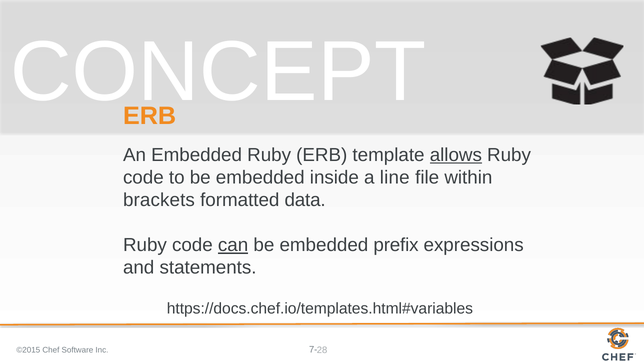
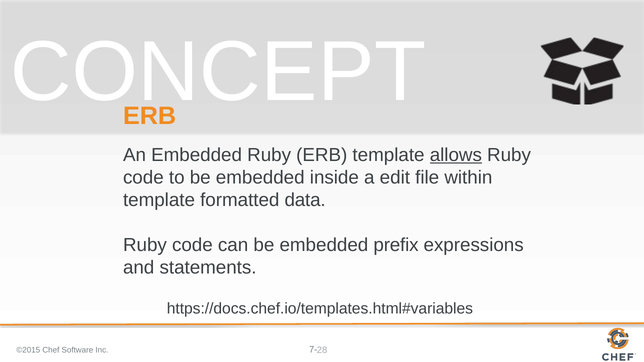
line: line -> edit (395, 178)
brackets: brackets -> template (159, 200)
can underline: present -> none (233, 245)
